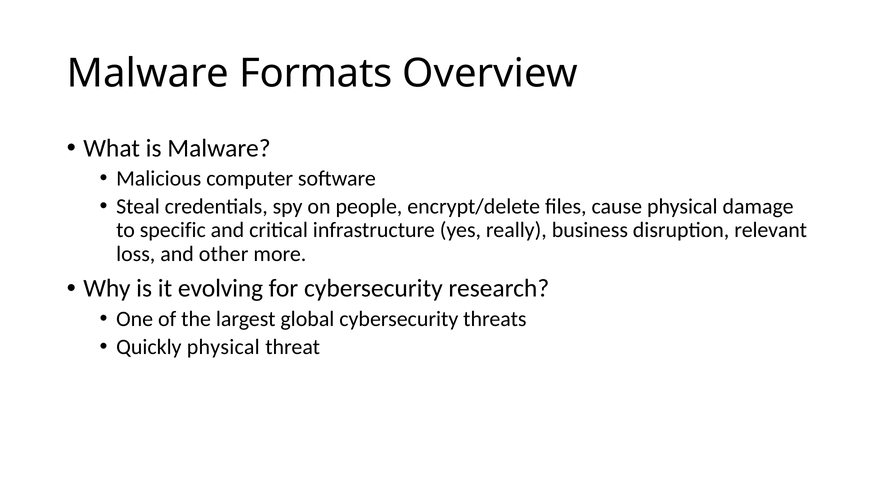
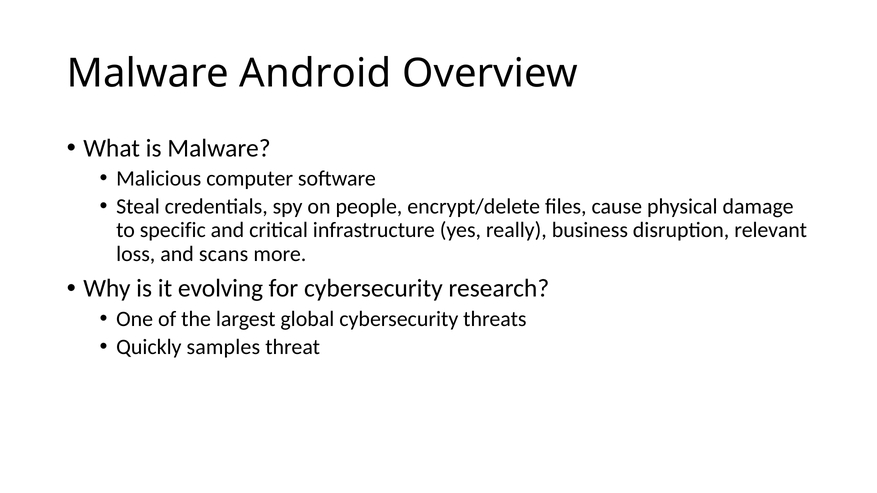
Formats: Formats -> Android (315, 74)
other: other -> scans (224, 254)
Quickly physical: physical -> samples (223, 347)
